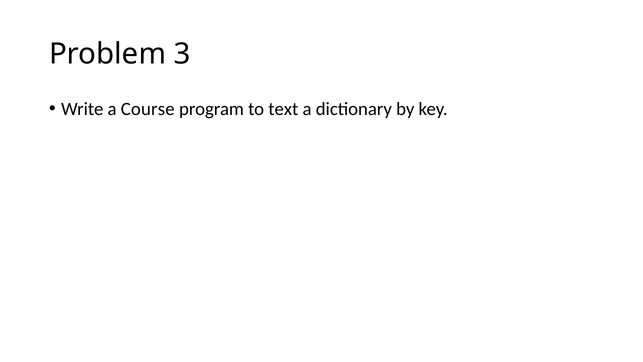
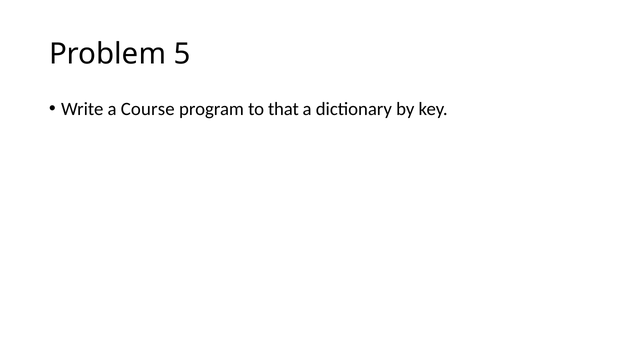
3: 3 -> 5 (182, 54)
text: text -> that (283, 109)
